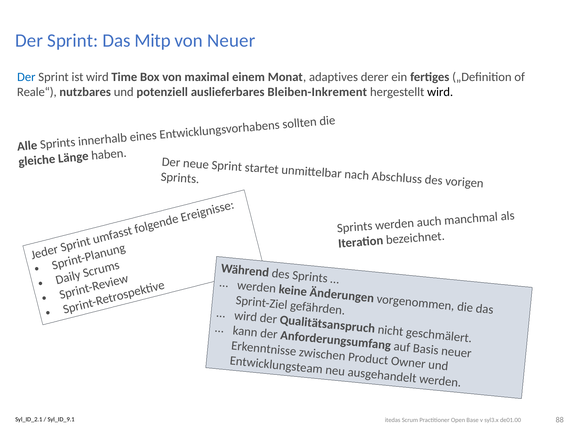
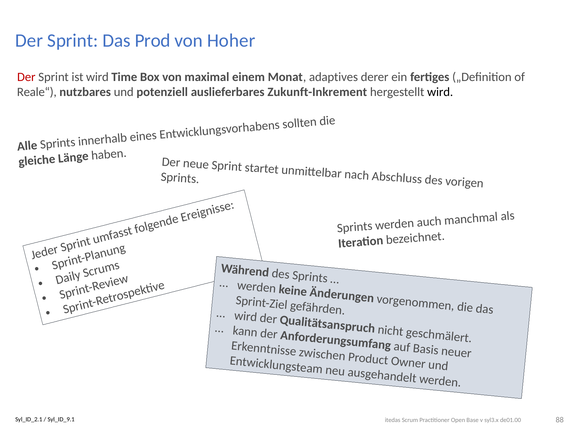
Mitp: Mitp -> Prod (153, 40)
von Neuer: Neuer -> Hoher (231, 40)
Der colour: blue -> red (26, 77)
Bleiben-Inkrement: Bleiben-Inkrement -> Zukunft-Inkrement (317, 92)
